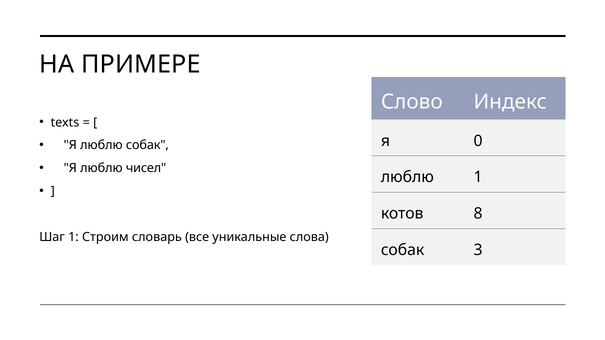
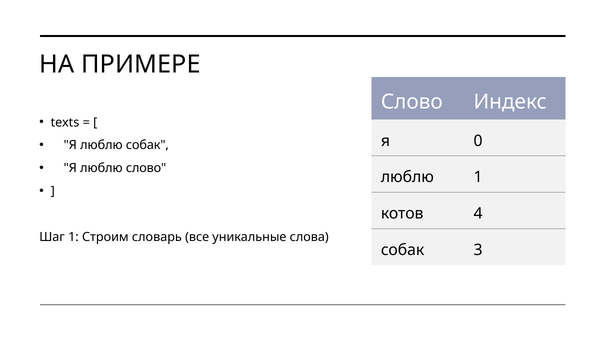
люблю чисел: чисел -> слово (146, 168)
8: 8 -> 4 (478, 214)
